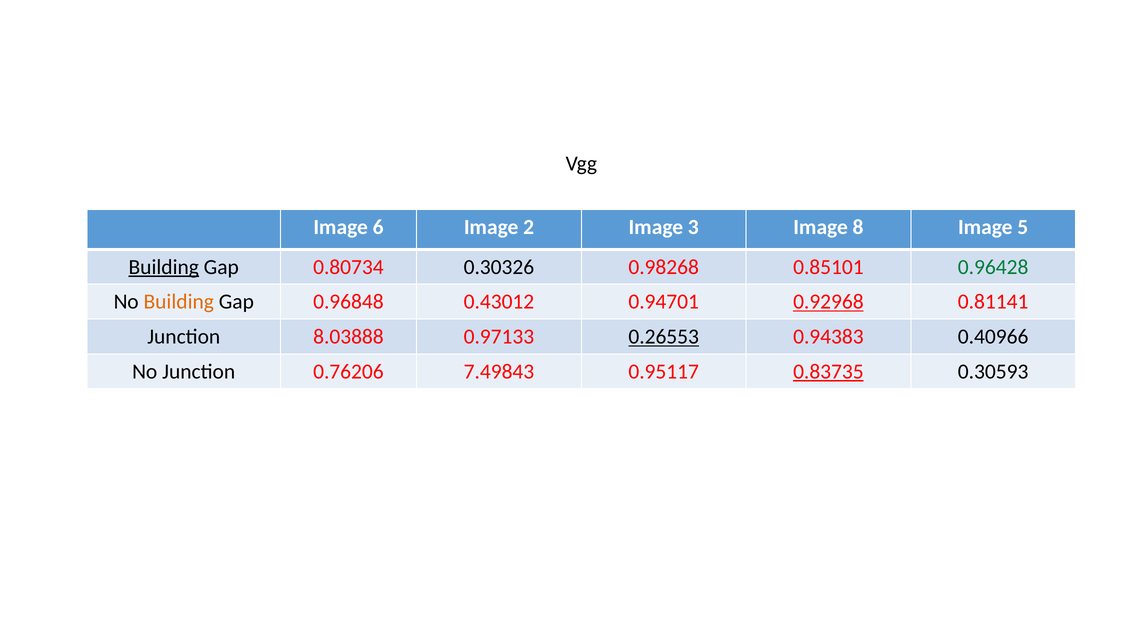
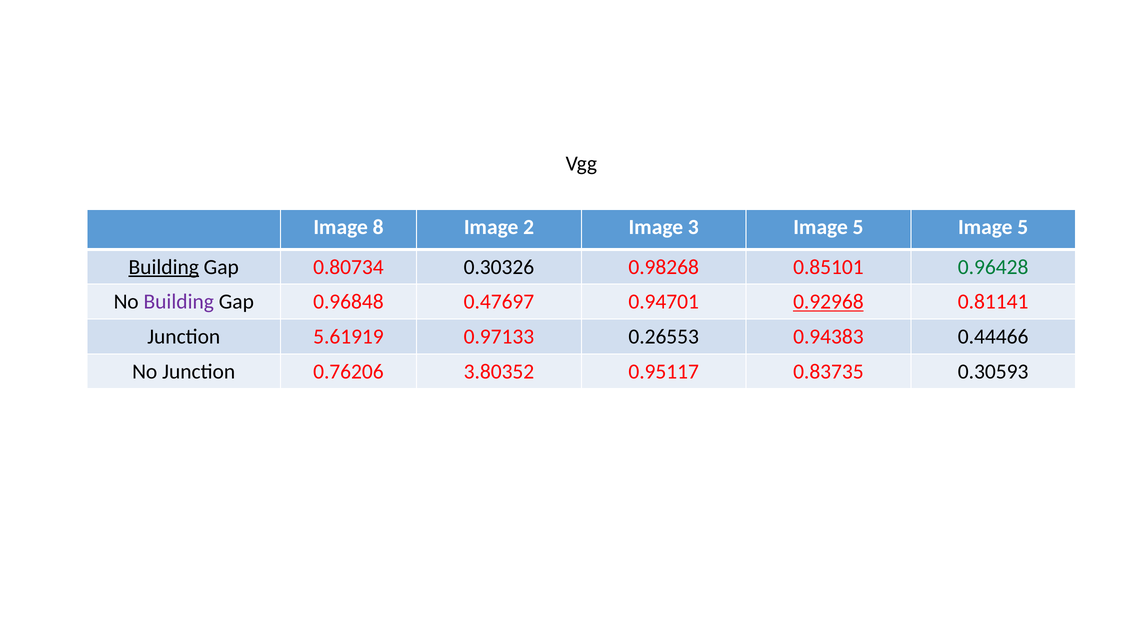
6: 6 -> 8 (378, 227)
3 Image 8: 8 -> 5 (858, 227)
Building colour: orange -> purple (179, 302)
0.43012: 0.43012 -> 0.47697 (499, 302)
8.03888: 8.03888 -> 5.61919 (348, 337)
0.26553 underline: present -> none (664, 337)
0.40966: 0.40966 -> 0.44466 (993, 337)
7.49843: 7.49843 -> 3.80352 (499, 372)
0.83735 underline: present -> none (828, 372)
